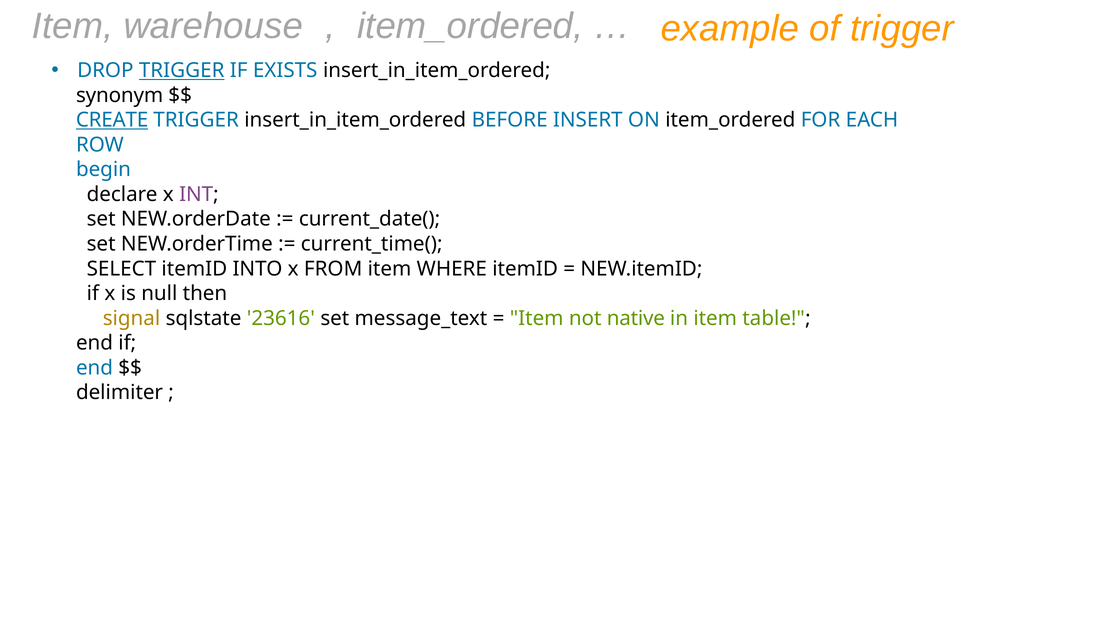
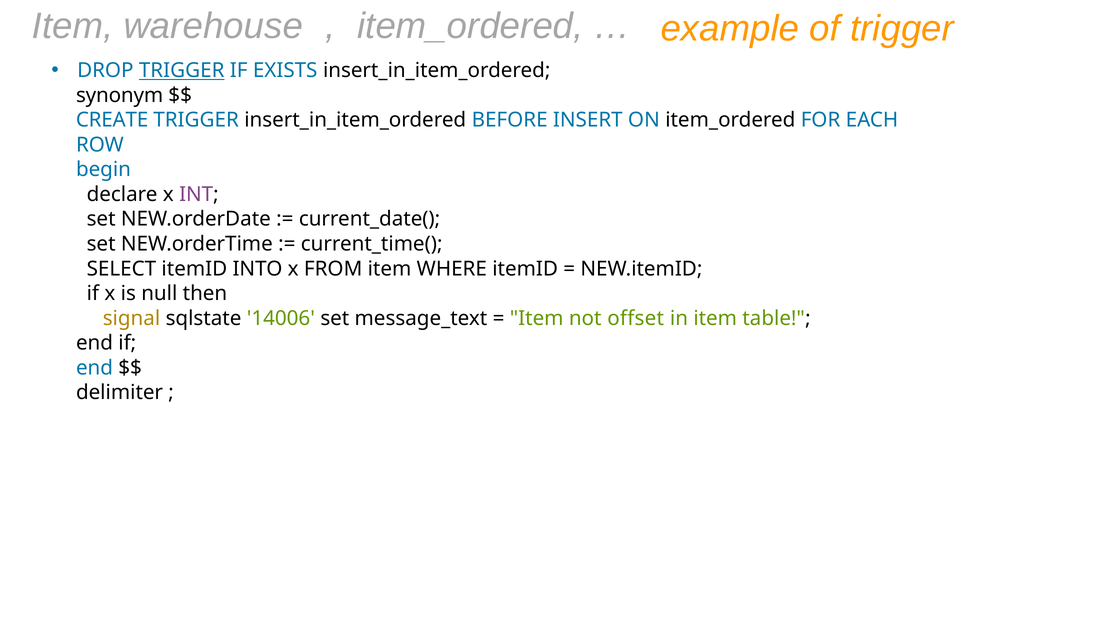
CREATE underline: present -> none (112, 120)
23616: 23616 -> 14006 (281, 318)
native: native -> offset (636, 318)
